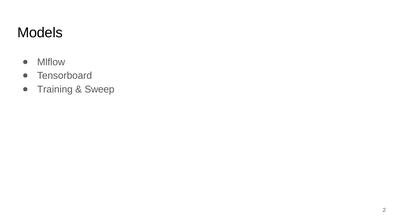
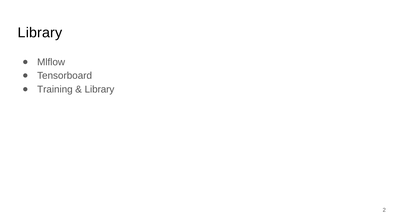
Models: Models -> Library (40, 33)
Sweep: Sweep -> Library (99, 89)
